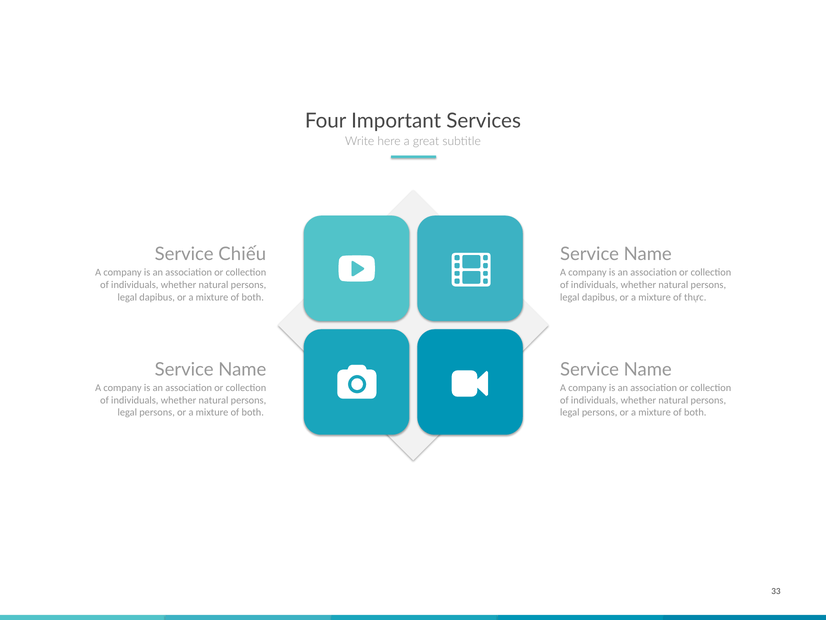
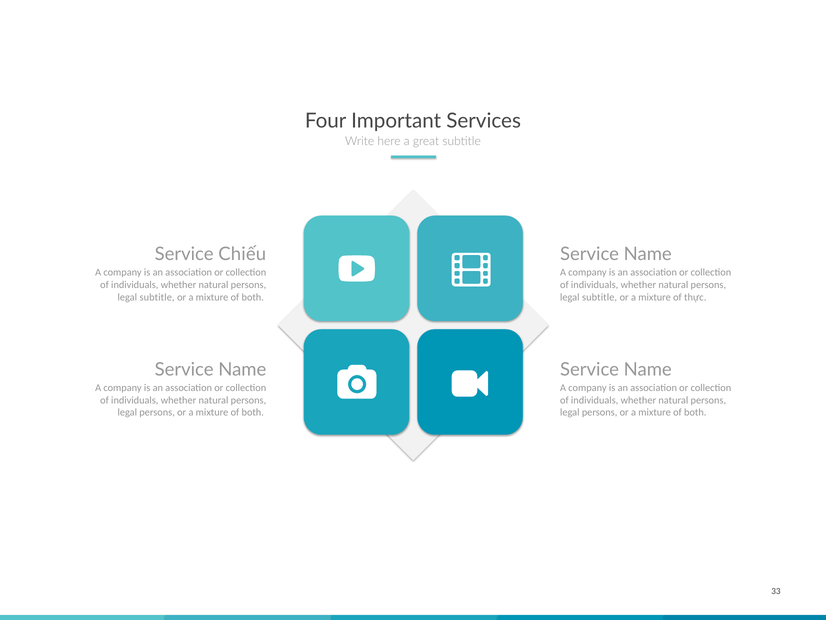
dapibus: dapibus -> subtitle (157, 297)
dapibus: dapibus -> subtitle (600, 297)
